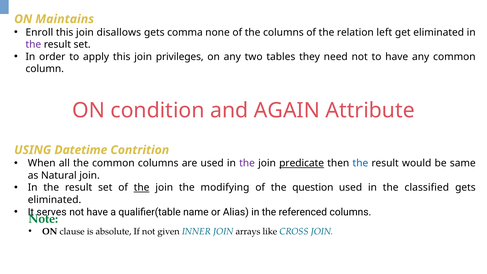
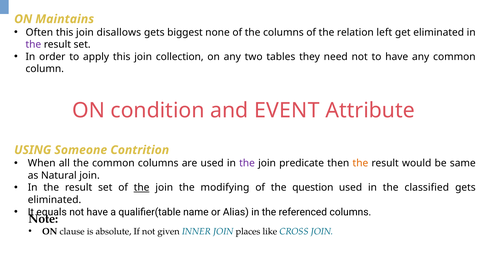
Enroll: Enroll -> Often (39, 32)
comma: comma -> biggest (185, 32)
privileges: privileges -> collection (180, 57)
AGAIN: AGAIN -> EVENT (287, 110)
Datetime: Datetime -> Someone (81, 150)
predicate underline: present -> none (302, 163)
the colour: blue -> orange (360, 163)
serves: serves -> equals (52, 212)
Note colour: green -> black (43, 219)
arrays: arrays -> places (248, 231)
